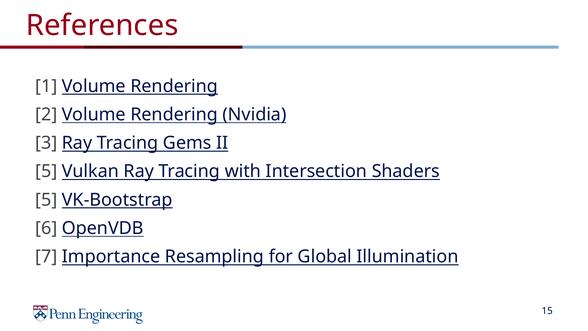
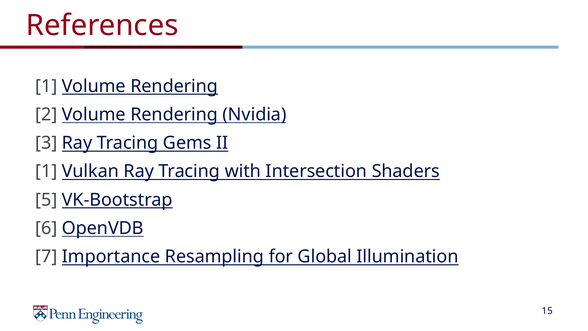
5: 5 -> 1 (46, 171)
